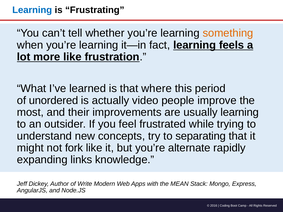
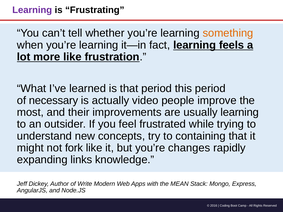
Learning colour: blue -> purple (32, 10)
that where: where -> period (157, 89)
unordered: unordered -> necessary (54, 101)
separating: separating -> containing (201, 136)
alternate: alternate -> changes (189, 148)
